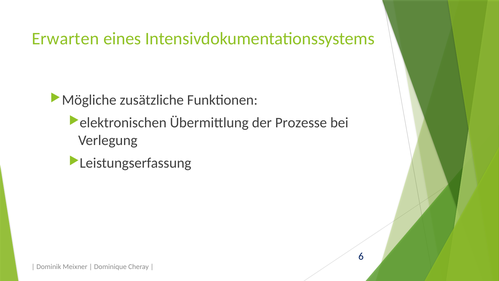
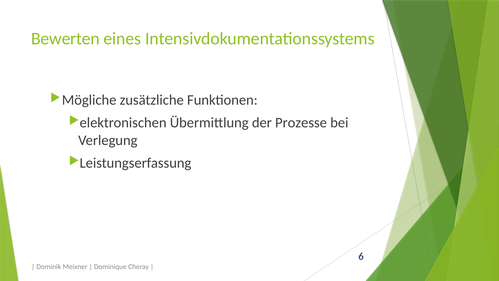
Erwarten: Erwarten -> Bewerten (66, 39)
